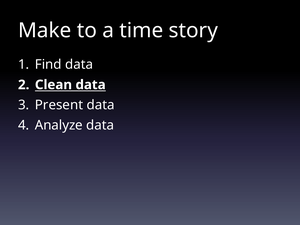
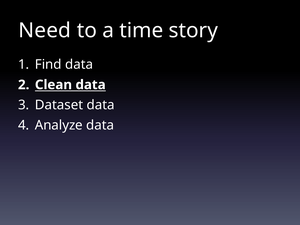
Make: Make -> Need (45, 30)
Present: Present -> Dataset (59, 105)
